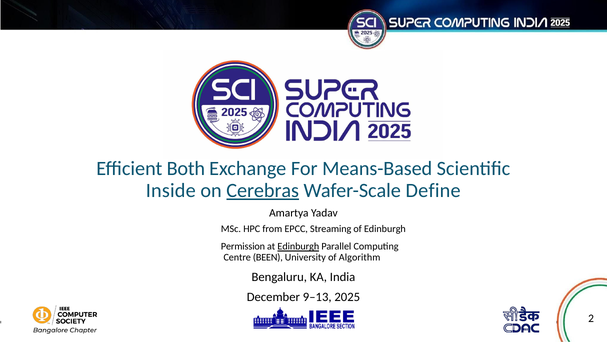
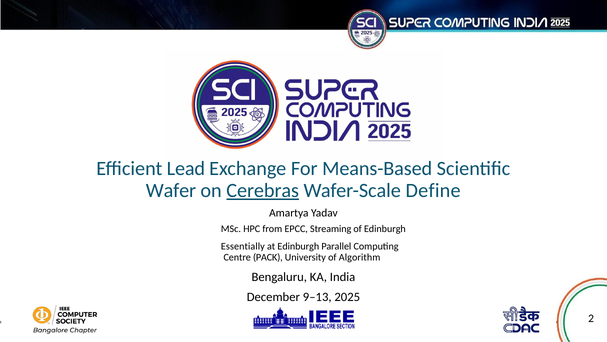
Both: Both -> Lead (186, 168)
Inside: Inside -> Wafer (171, 190)
Permission: Permission -> Essentially (243, 246)
Edinburgh underline: present -> none (298, 246)
BEEN: BEEN -> PACK (268, 257)
